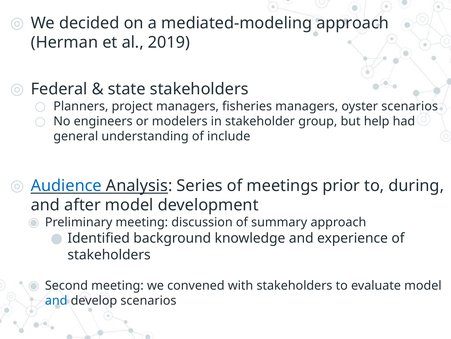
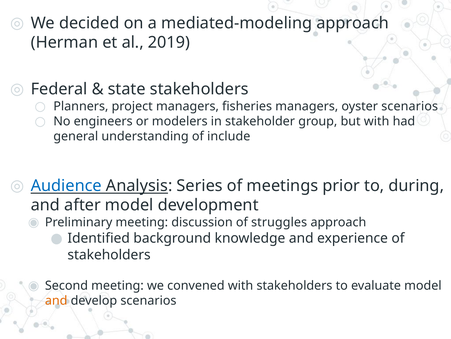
but help: help -> with (377, 121)
summary: summary -> struggles (279, 222)
and colour: blue -> orange (56, 300)
